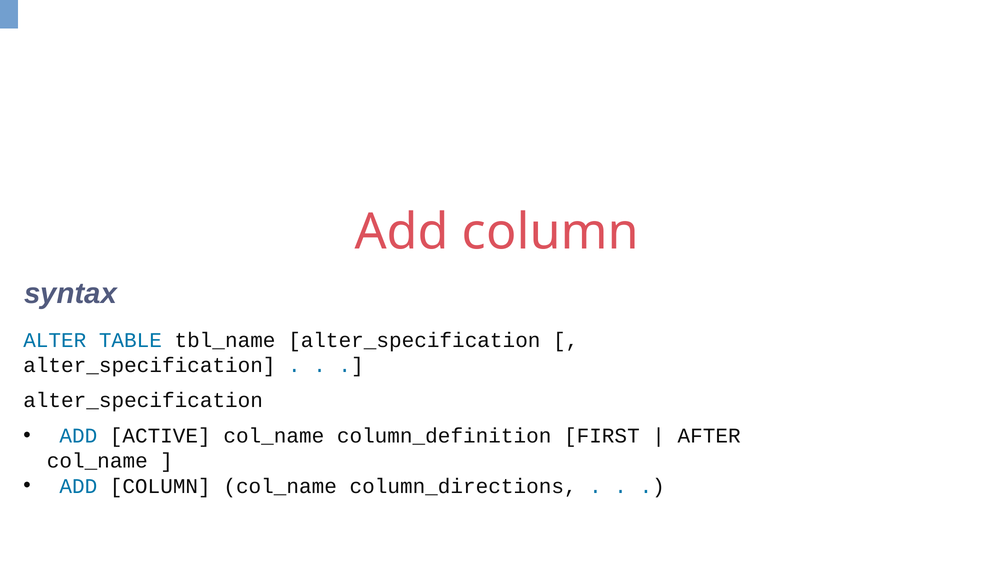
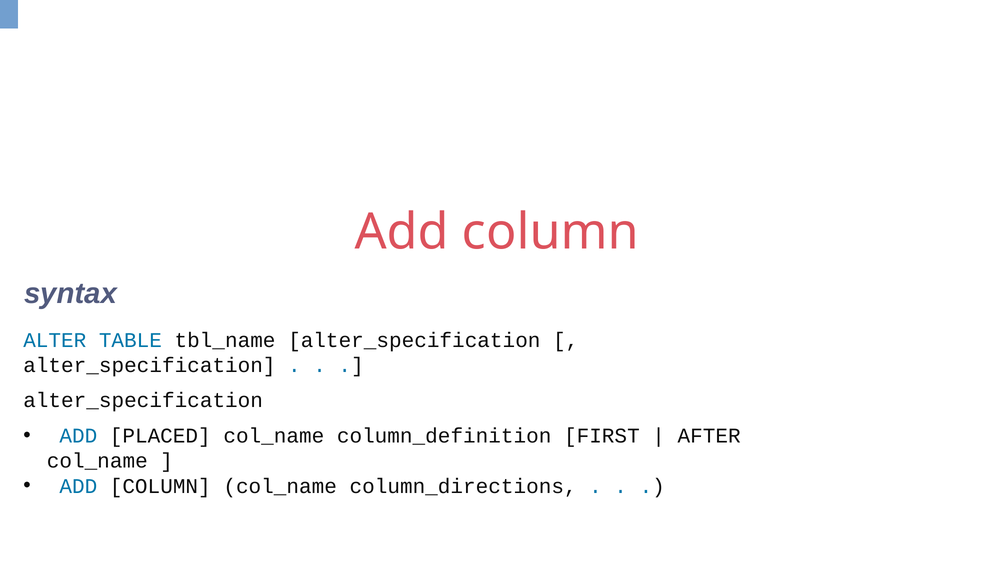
ACTIVE: ACTIVE -> PLACED (160, 436)
